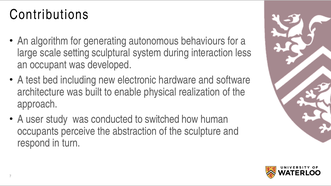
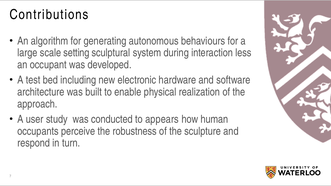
switched: switched -> appears (162, 119)
abstraction: abstraction -> robustness (135, 131)
